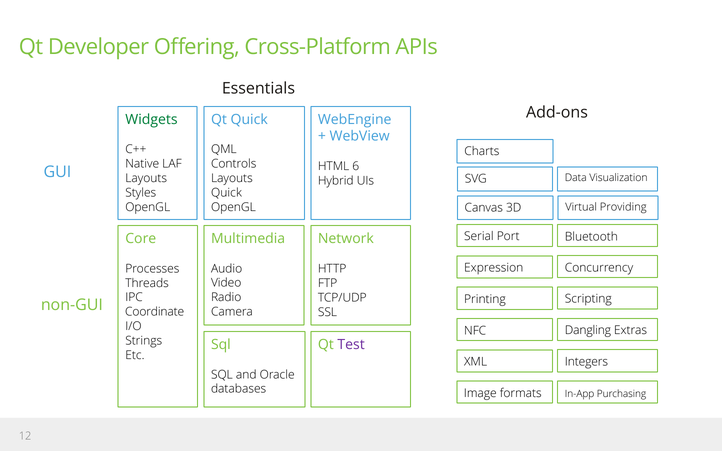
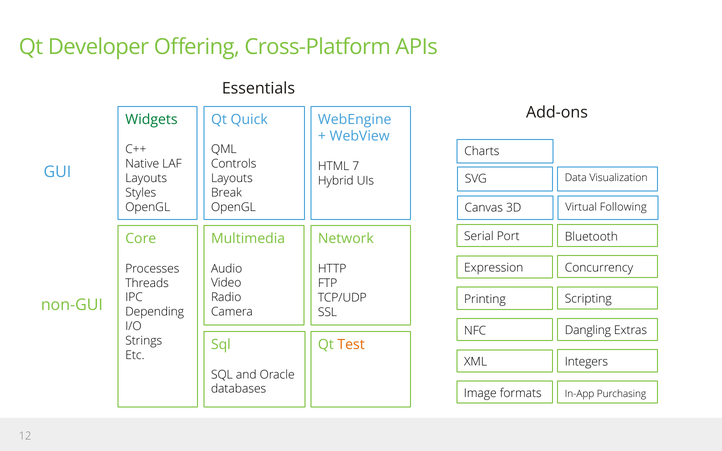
6: 6 -> 7 (356, 166)
Quick: Quick -> Break (226, 193)
Providing: Providing -> Following (623, 207)
Coordinate: Coordinate -> Depending (155, 312)
Test colour: purple -> orange (351, 345)
